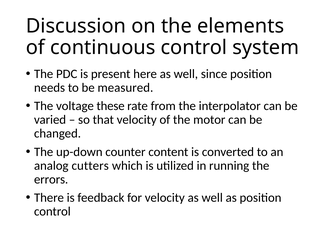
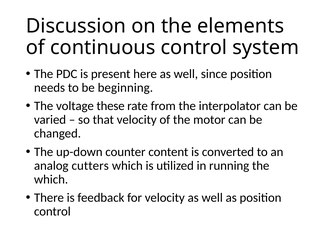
measured: measured -> beginning (125, 88)
errors: errors -> which (51, 179)
